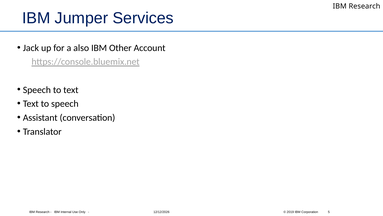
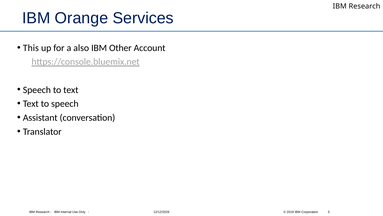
Jumper: Jumper -> Orange (81, 18)
Jack: Jack -> This (31, 48)
